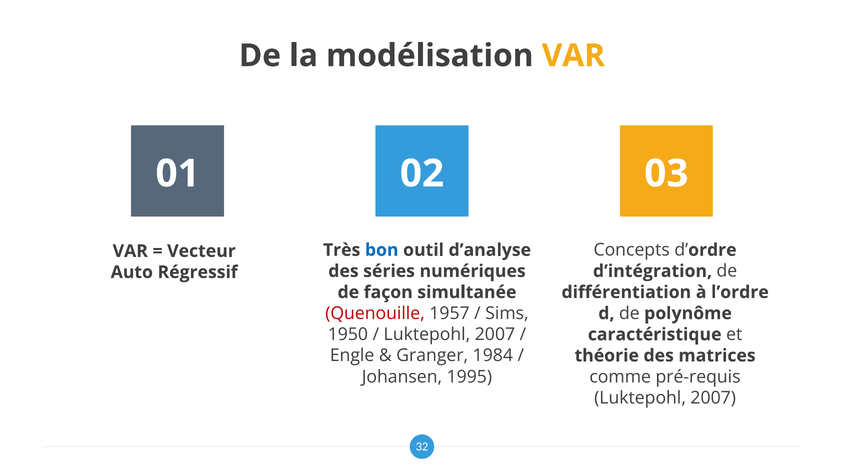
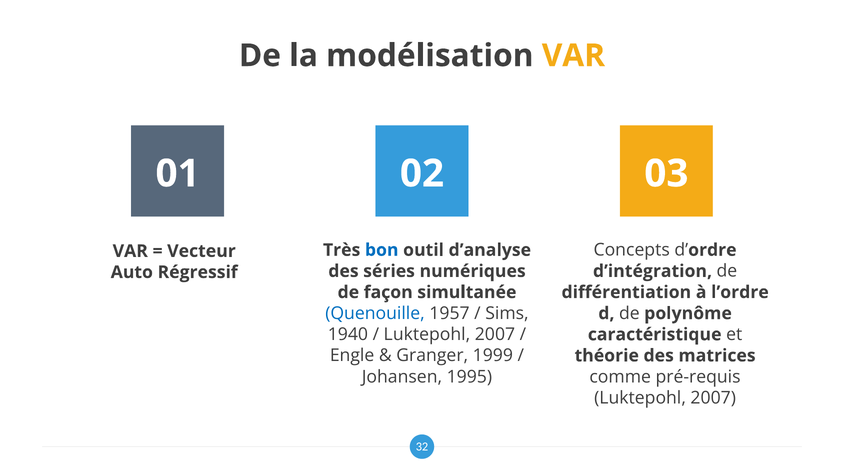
Quenouille colour: red -> blue (375, 313)
1950: 1950 -> 1940 (348, 334)
1984: 1984 -> 1999 (493, 356)
